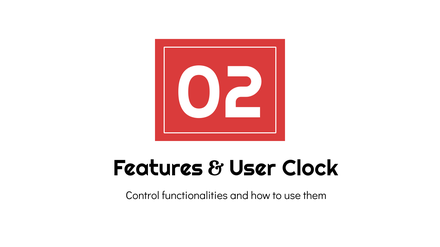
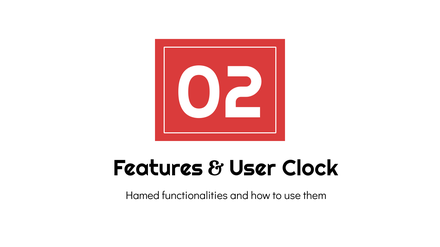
Control: Control -> Hamed (143, 196)
